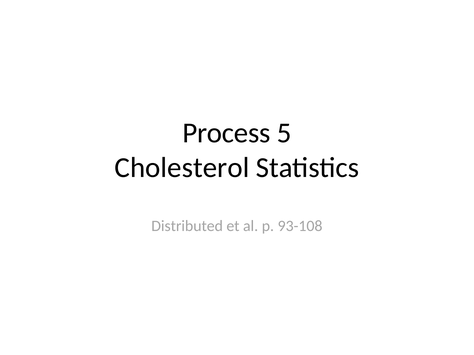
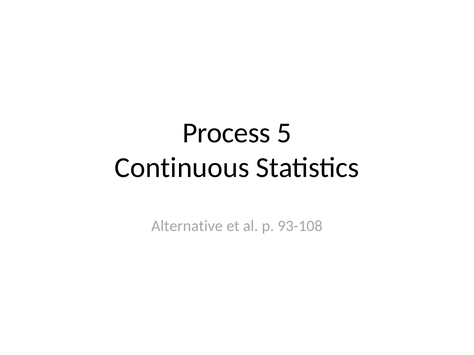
Cholesterol: Cholesterol -> Continuous (182, 168)
Distributed: Distributed -> Alternative (187, 226)
